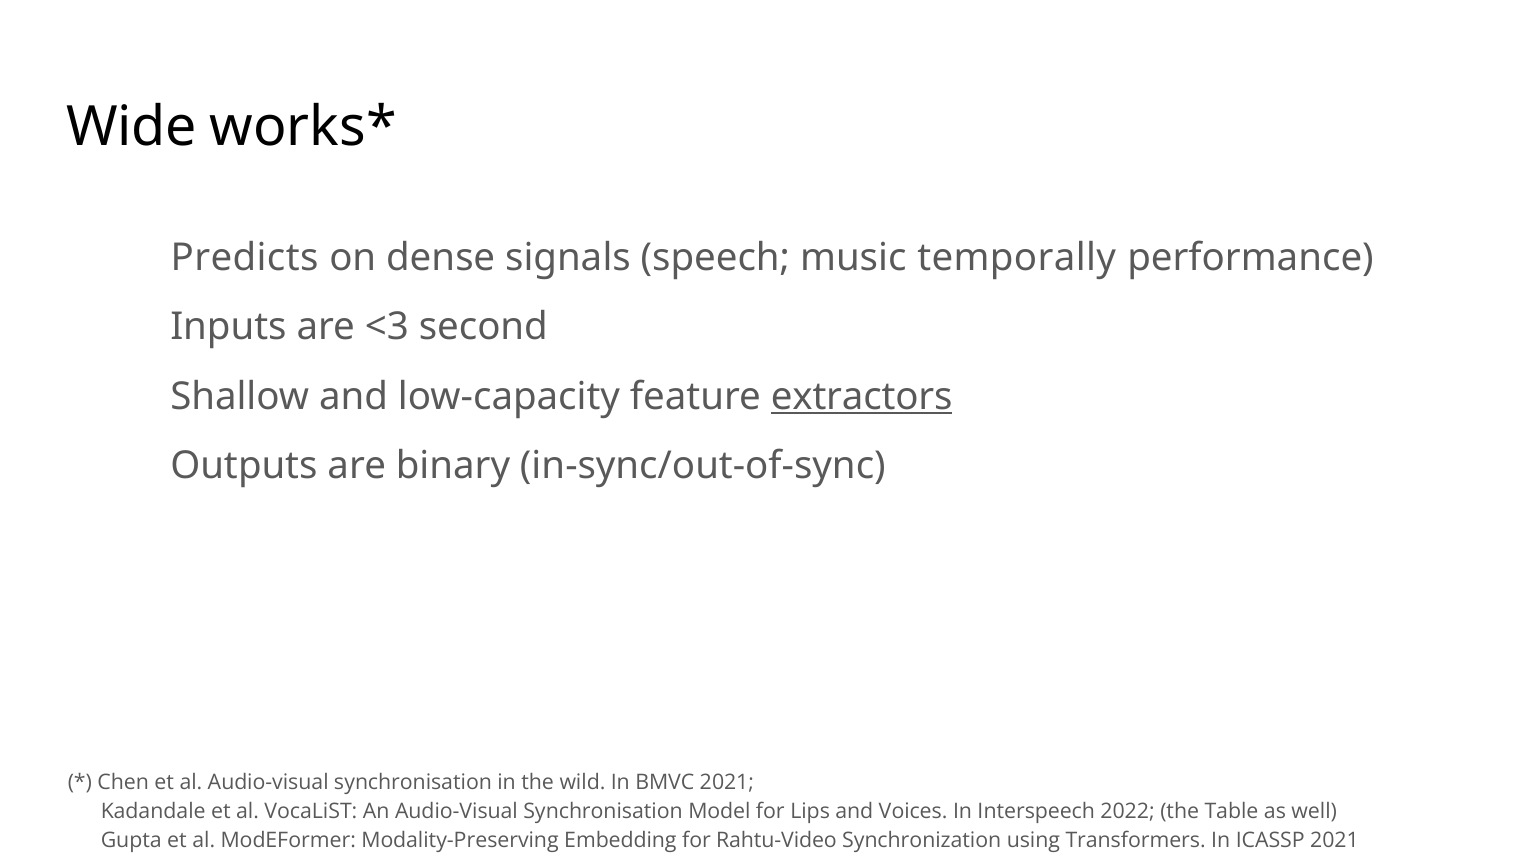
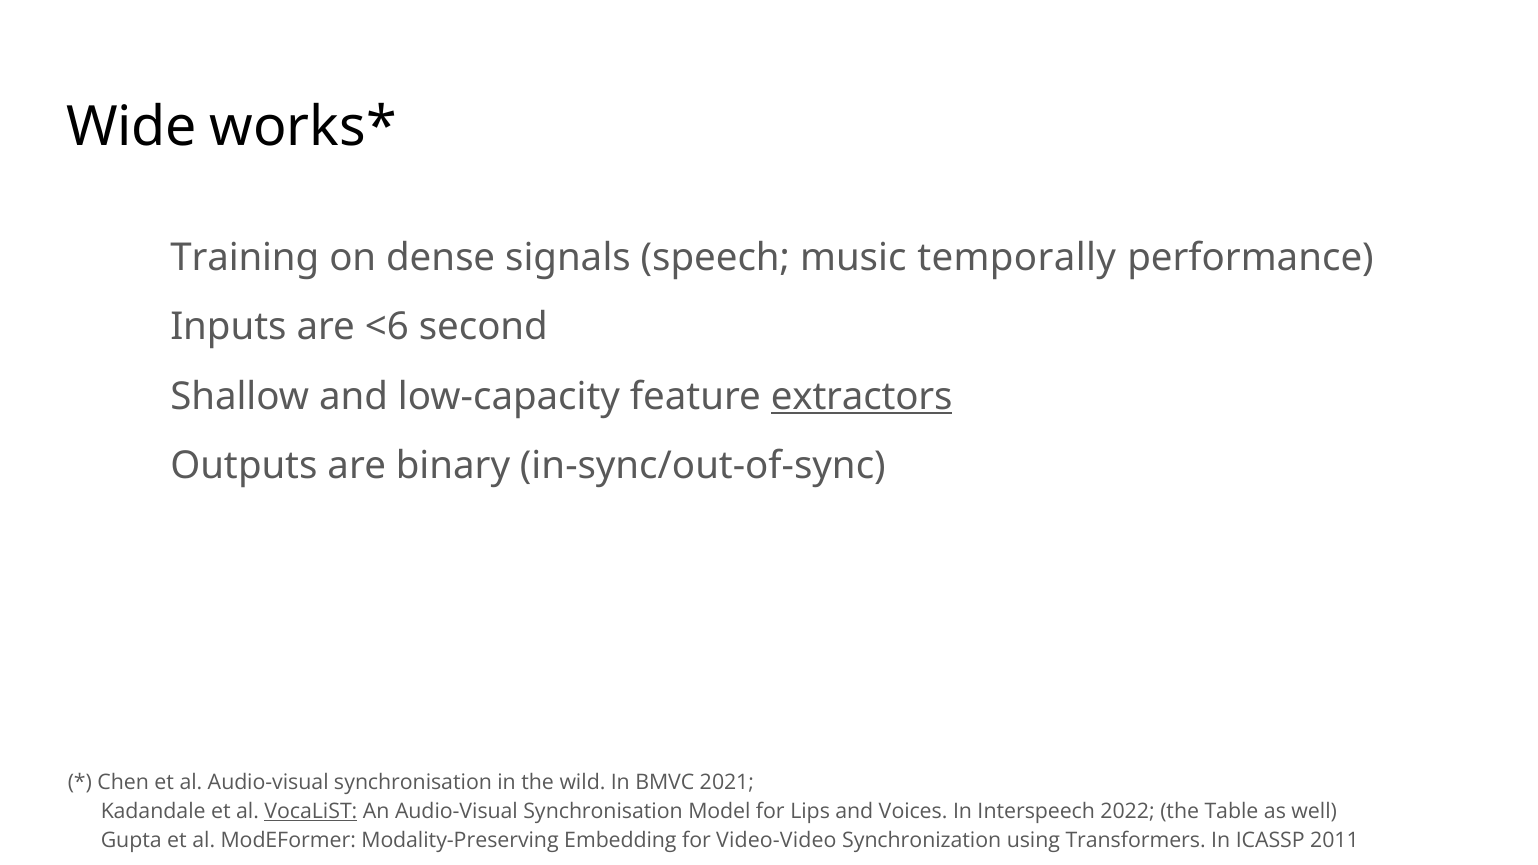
Predicts: Predicts -> Training (245, 258)
<3: <3 -> <6 (387, 327)
VocaLiST underline: none -> present (311, 812)
Rahtu-Video: Rahtu-Video -> Video-Video (776, 841)
ICASSP 2021: 2021 -> 2011 (1334, 841)
